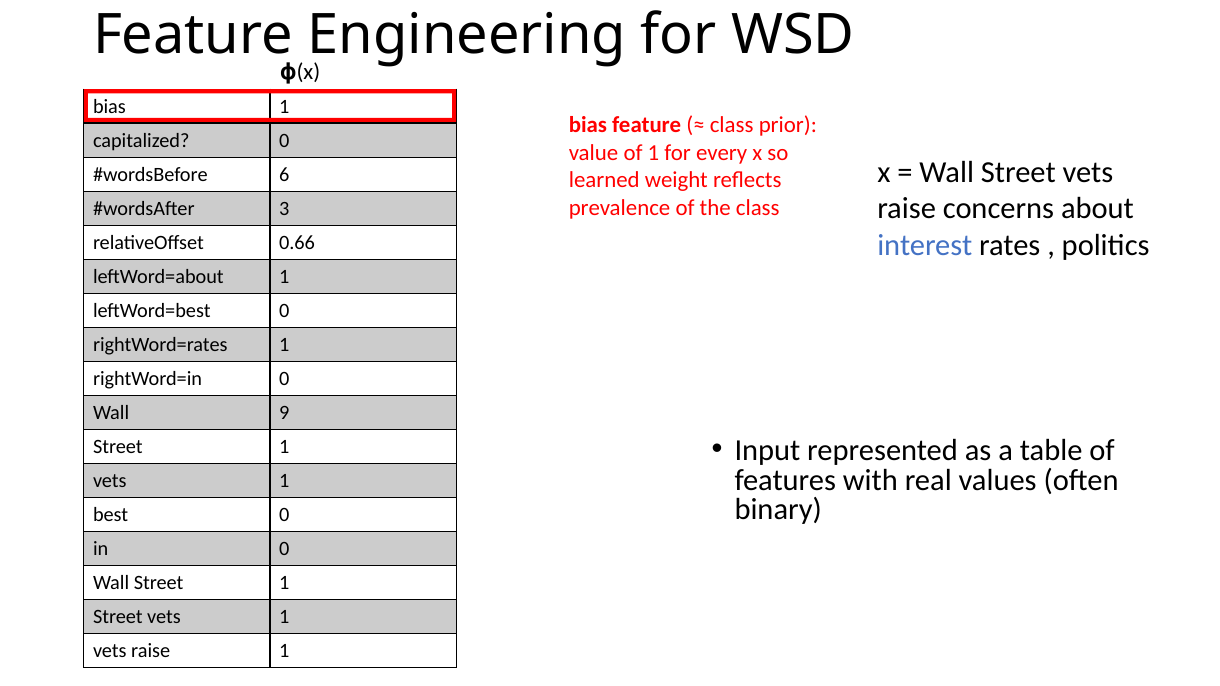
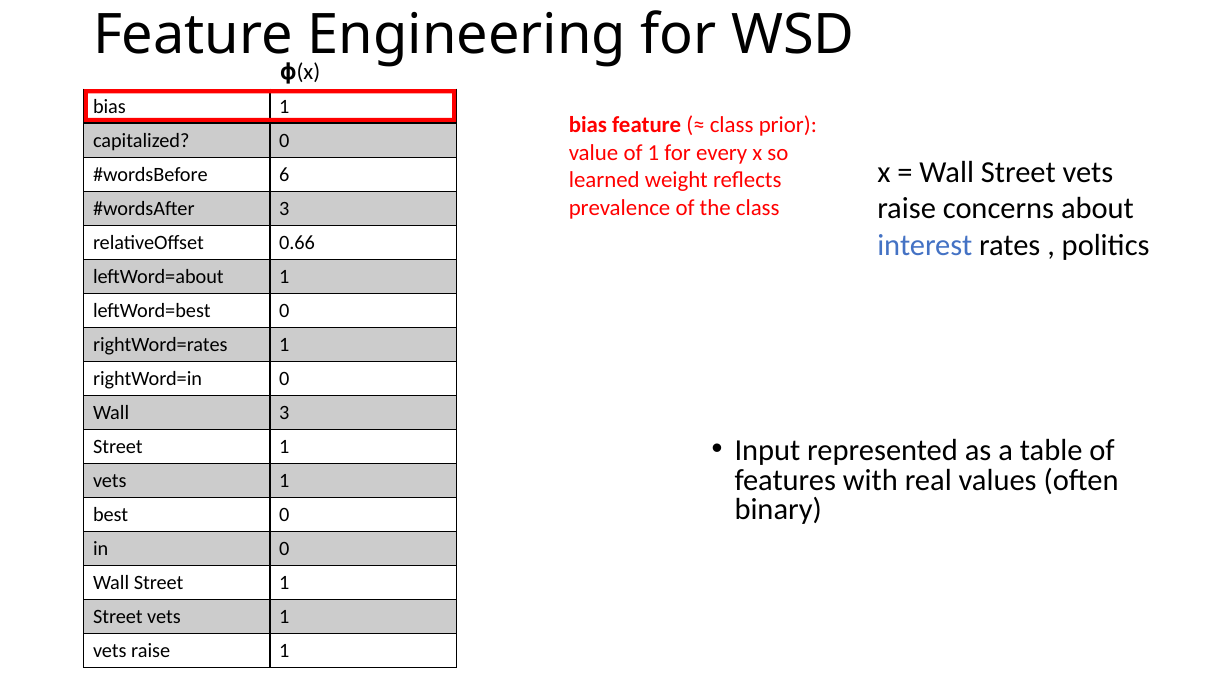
Wall 9: 9 -> 3 (284, 413)
